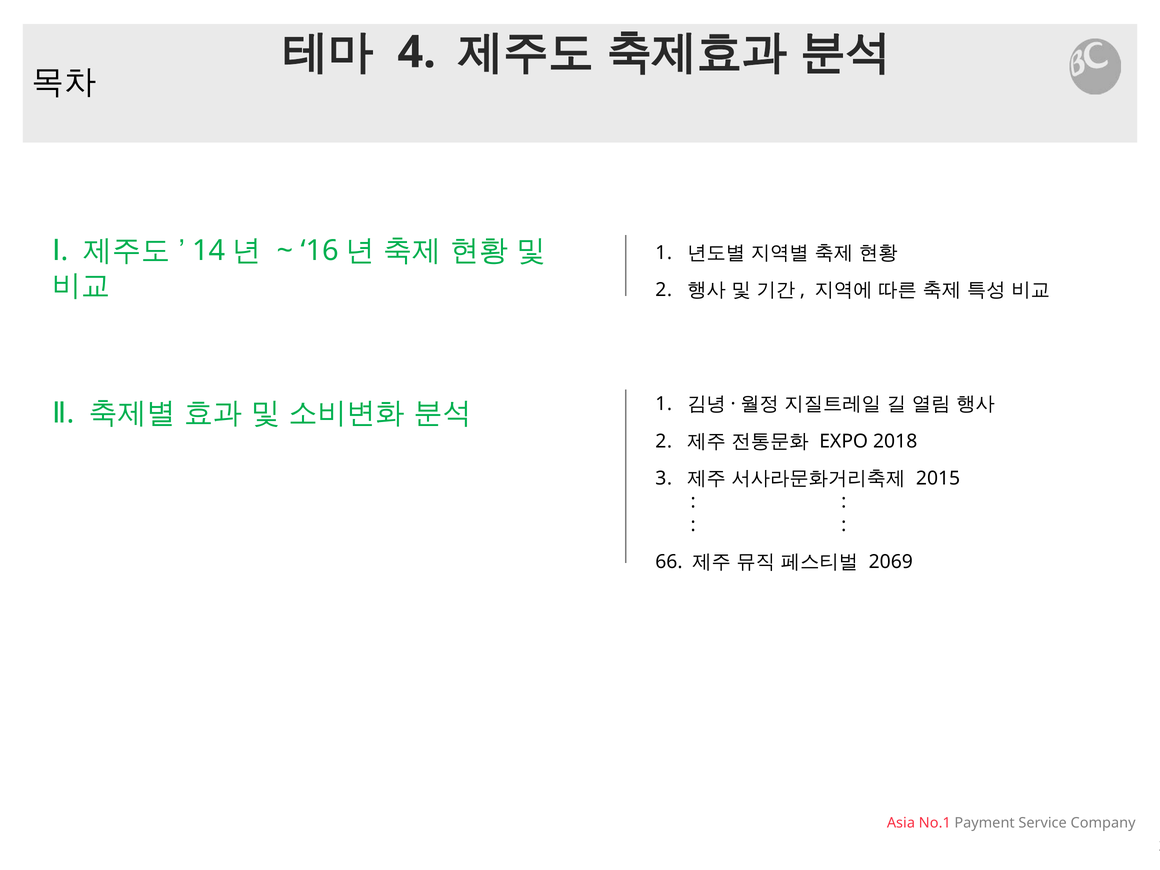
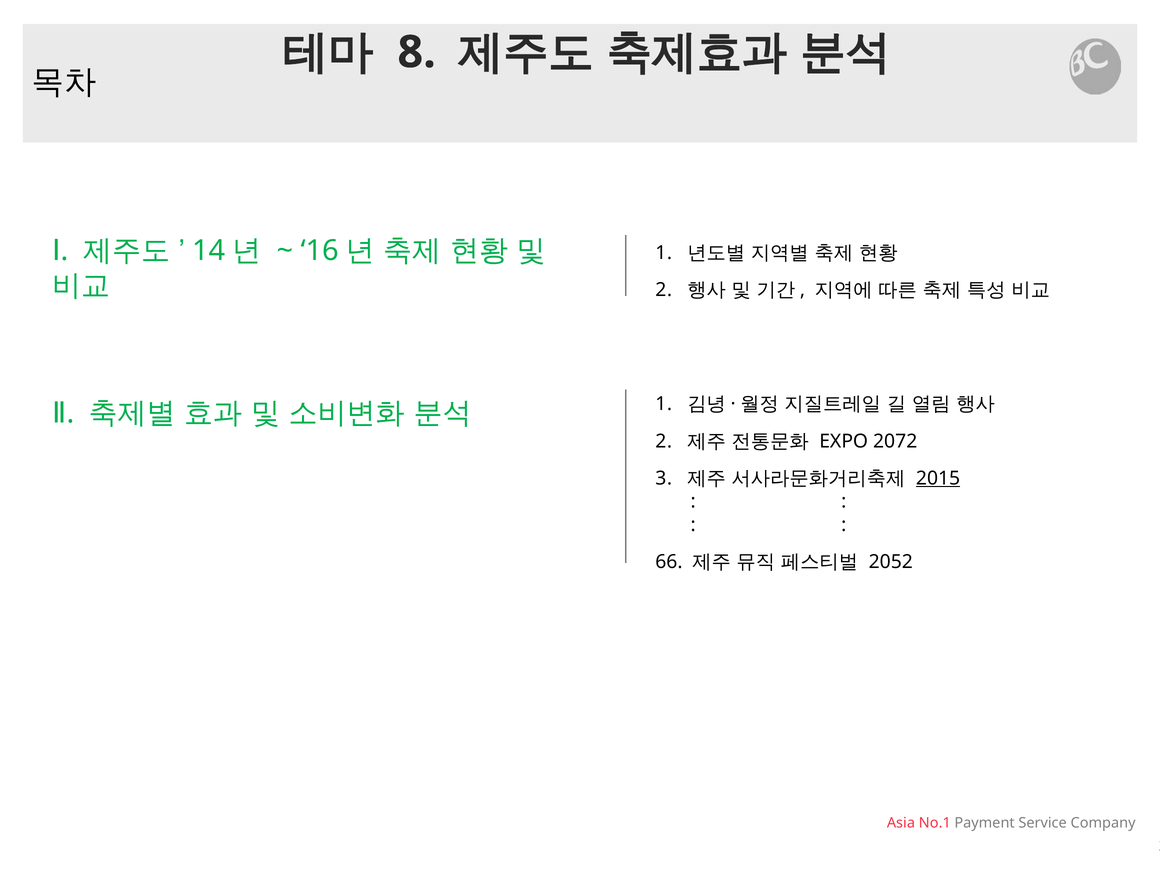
4: 4 -> 8 (417, 52)
2018: 2018 -> 2072 (895, 441)
2015 underline: none -> present (938, 478)
2069: 2069 -> 2052 (891, 562)
